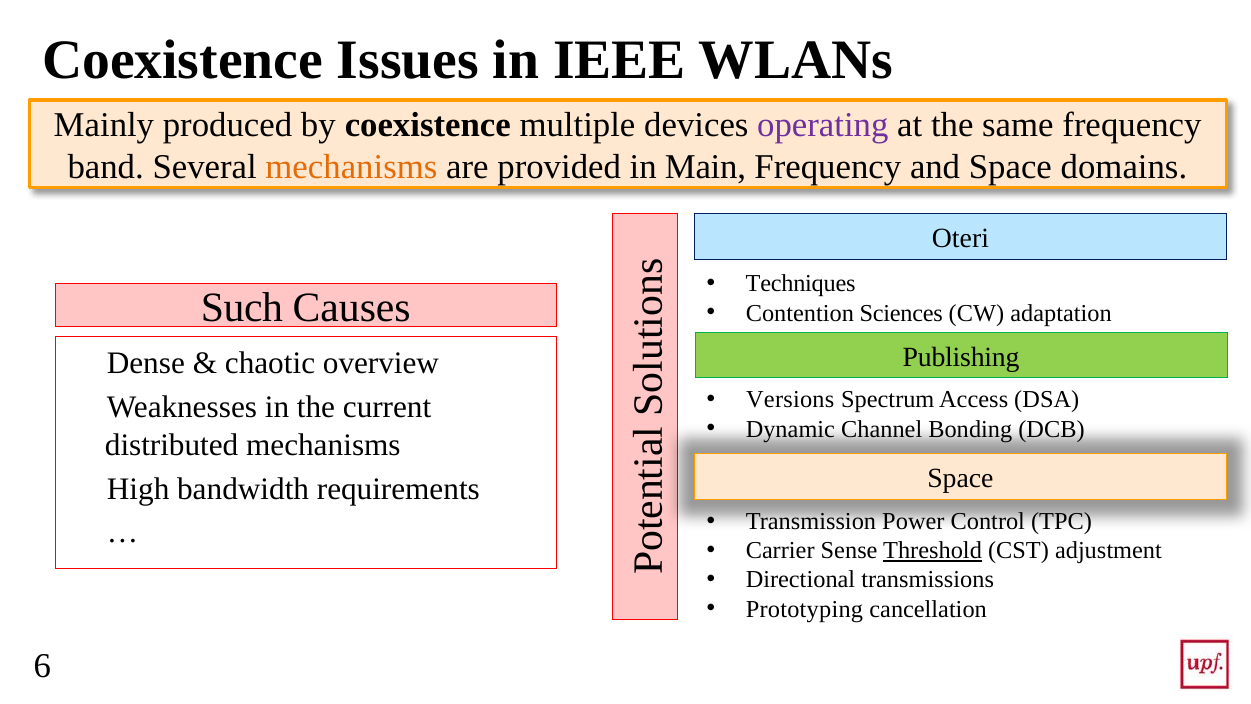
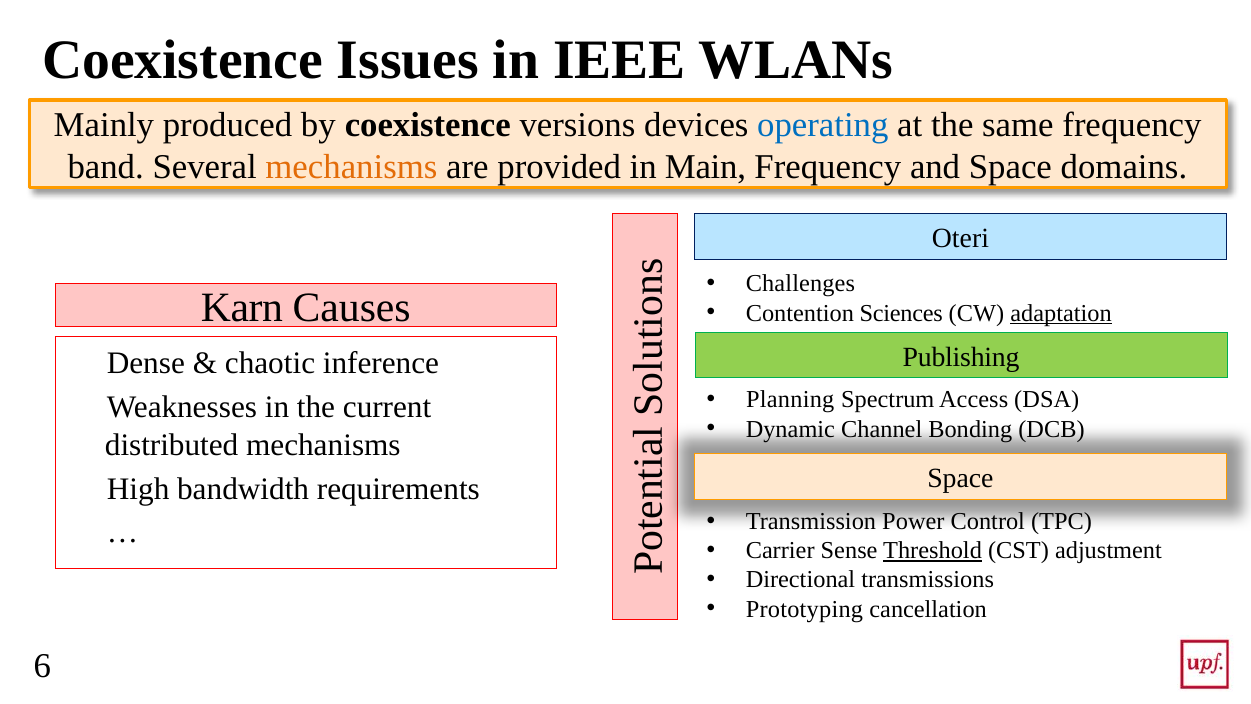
multiple: multiple -> versions (577, 125)
operating colour: purple -> blue (823, 125)
Techniques: Techniques -> Challenges (800, 284)
Such: Such -> Karn (242, 308)
adaptation underline: none -> present (1061, 313)
overview: overview -> inference (381, 363)
Versions: Versions -> Planning (790, 400)
